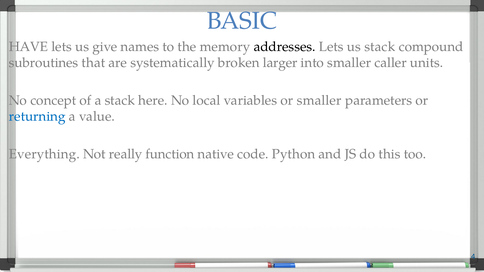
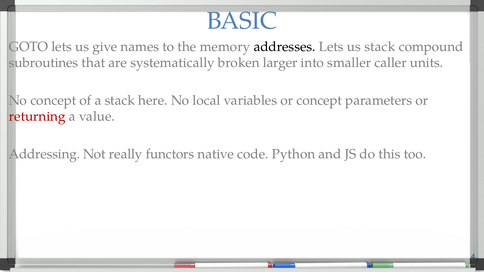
HAVE: HAVE -> GOTO (29, 47)
or smaller: smaller -> concept (319, 101)
returning colour: blue -> red (37, 117)
Everything: Everything -> Addressing (44, 154)
function: function -> functors (170, 154)
